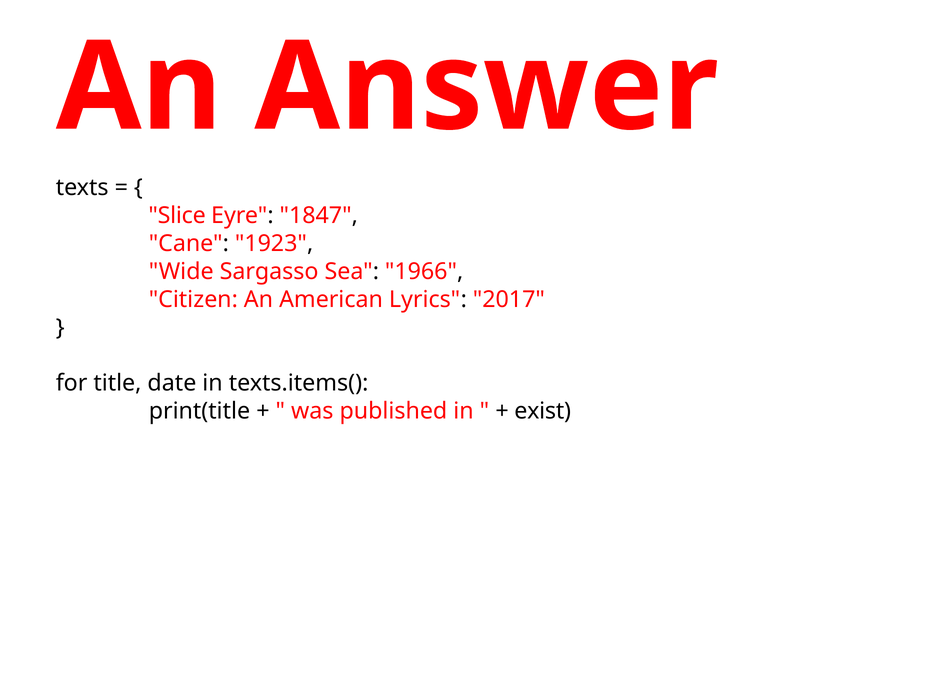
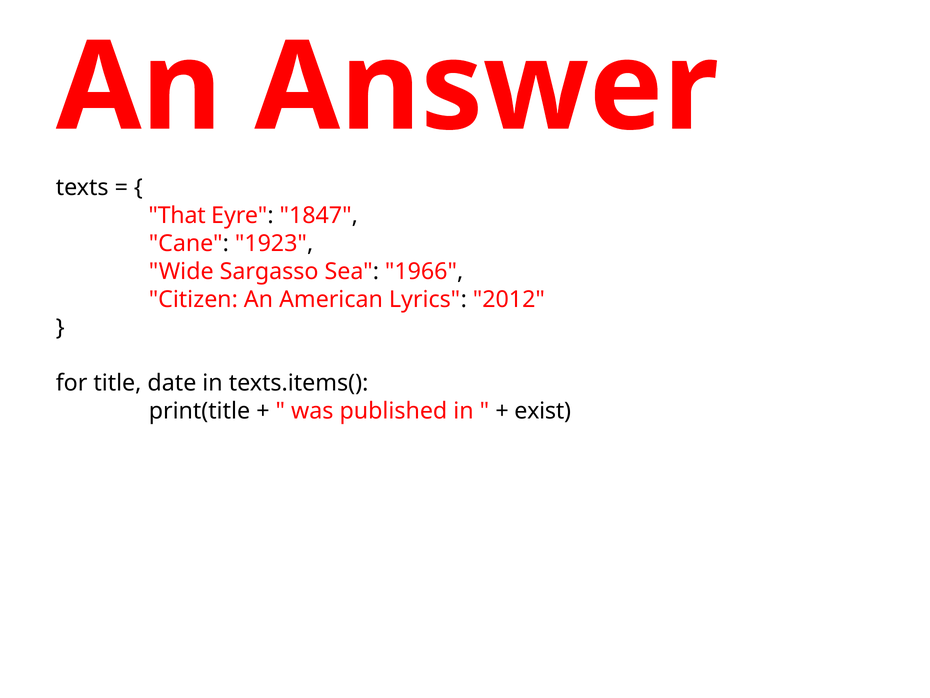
Slice: Slice -> That (177, 216)
2017: 2017 -> 2012 (509, 299)
